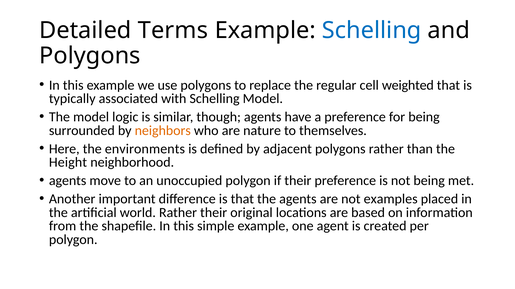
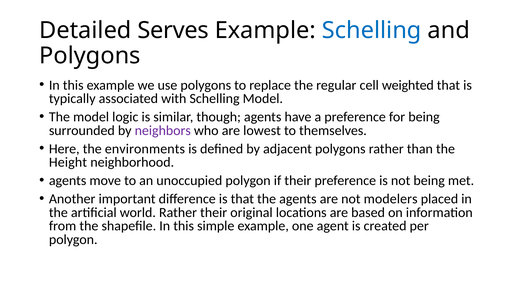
Terms: Terms -> Serves (173, 31)
neighbors colour: orange -> purple (163, 131)
nature: nature -> lowest (262, 131)
examples: examples -> modelers (391, 199)
